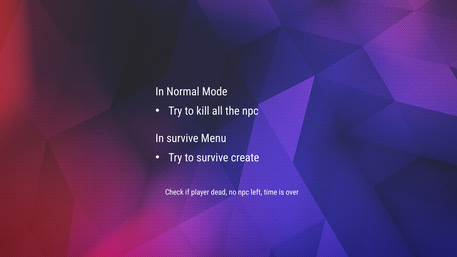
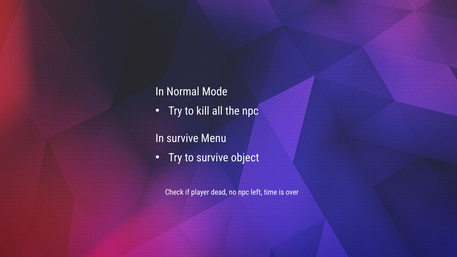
create: create -> object (245, 158)
